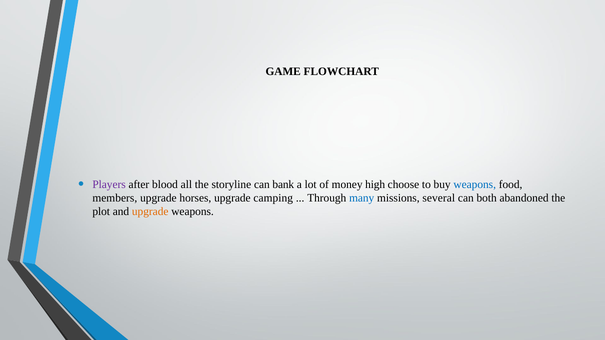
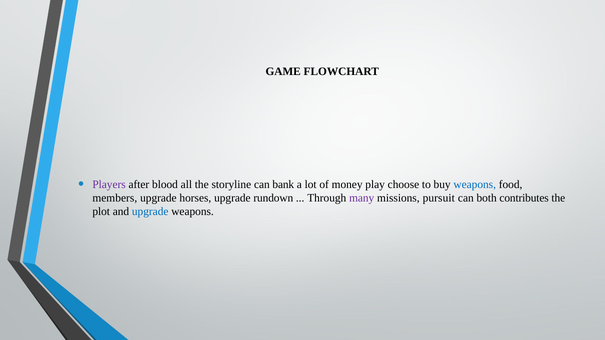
high: high -> play (375, 185)
camping: camping -> rundown (273, 198)
many colour: blue -> purple (362, 198)
several: several -> pursuit (439, 198)
abandoned: abandoned -> contributes (524, 198)
upgrade colour: orange -> blue (150, 212)
